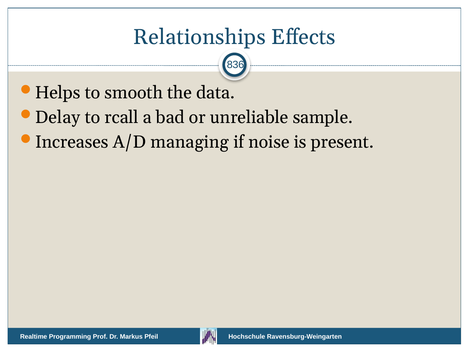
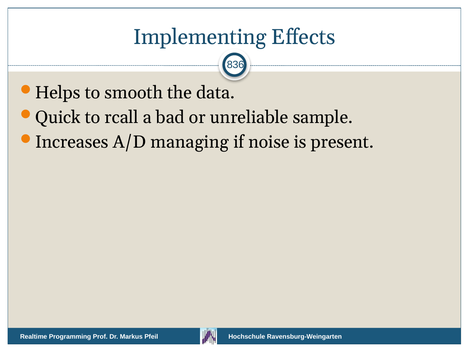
Relationships: Relationships -> Implementing (200, 37)
Delay: Delay -> Quick (58, 117)
